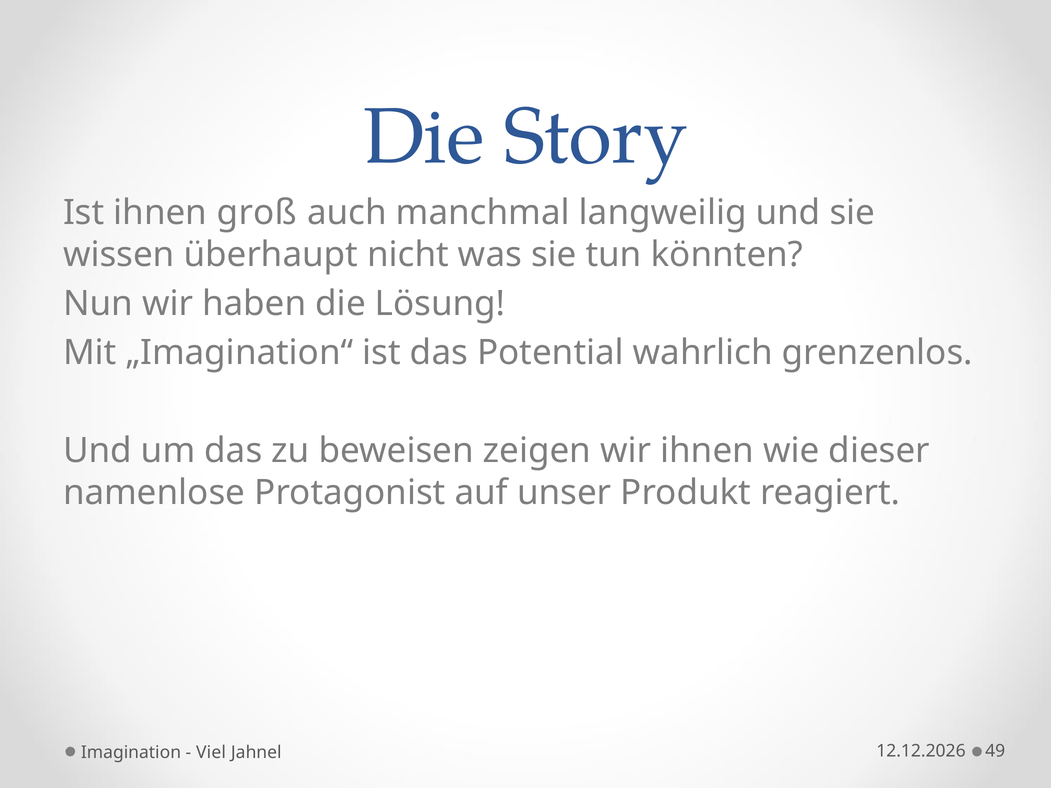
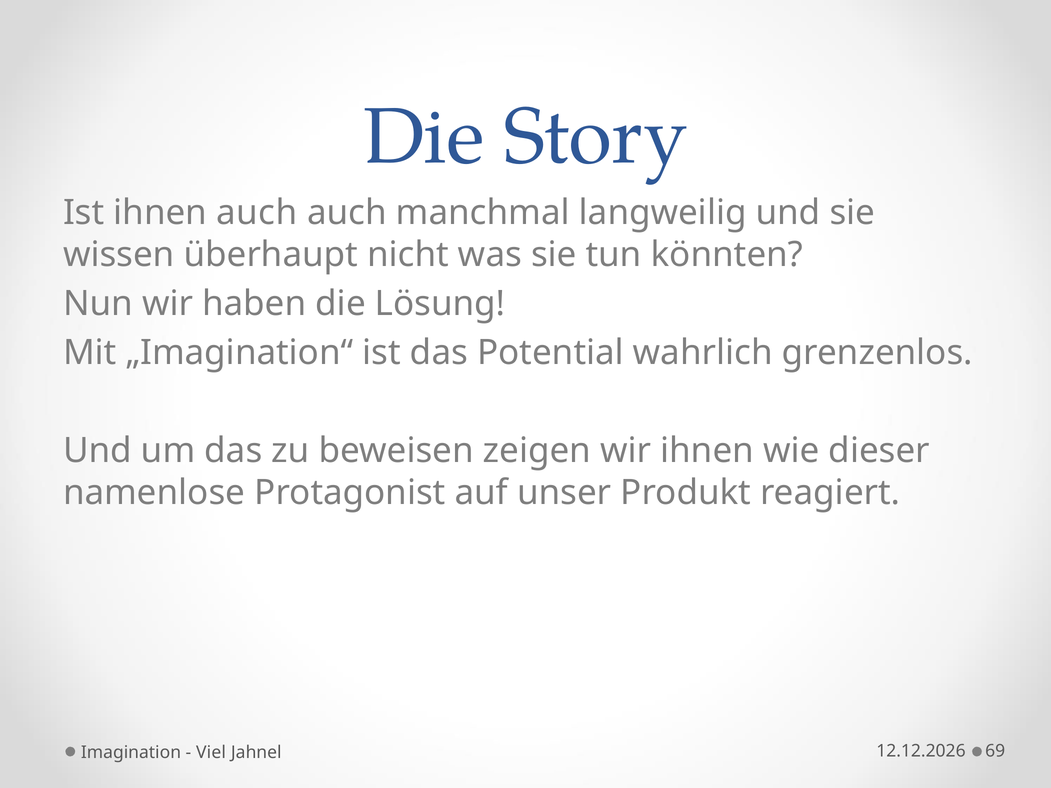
ihnen groß: groß -> auch (257, 213)
49: 49 -> 69 (995, 751)
